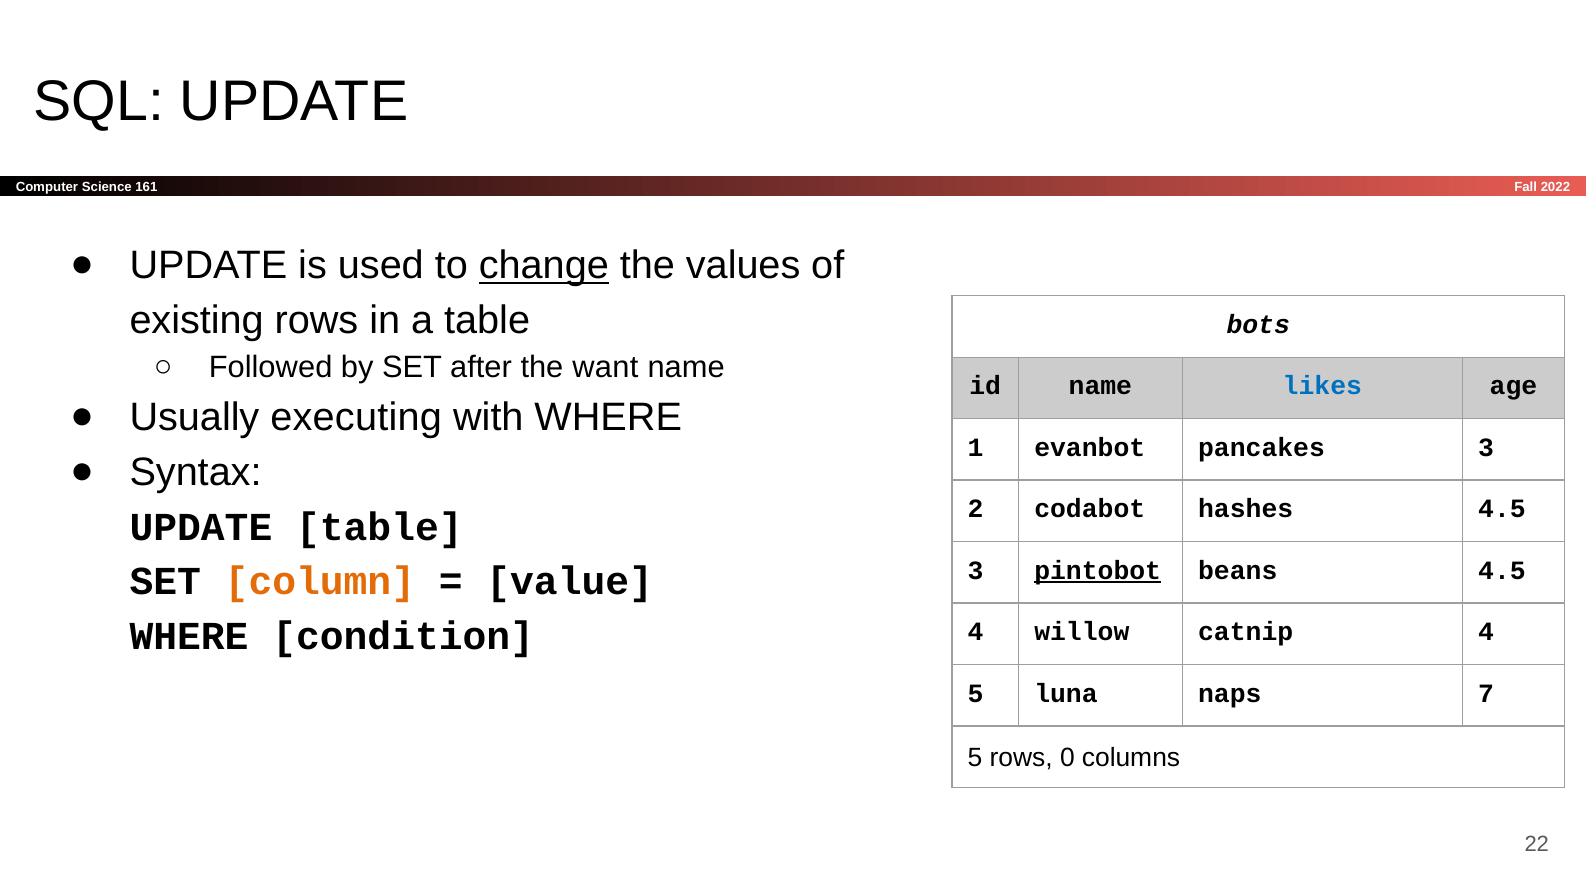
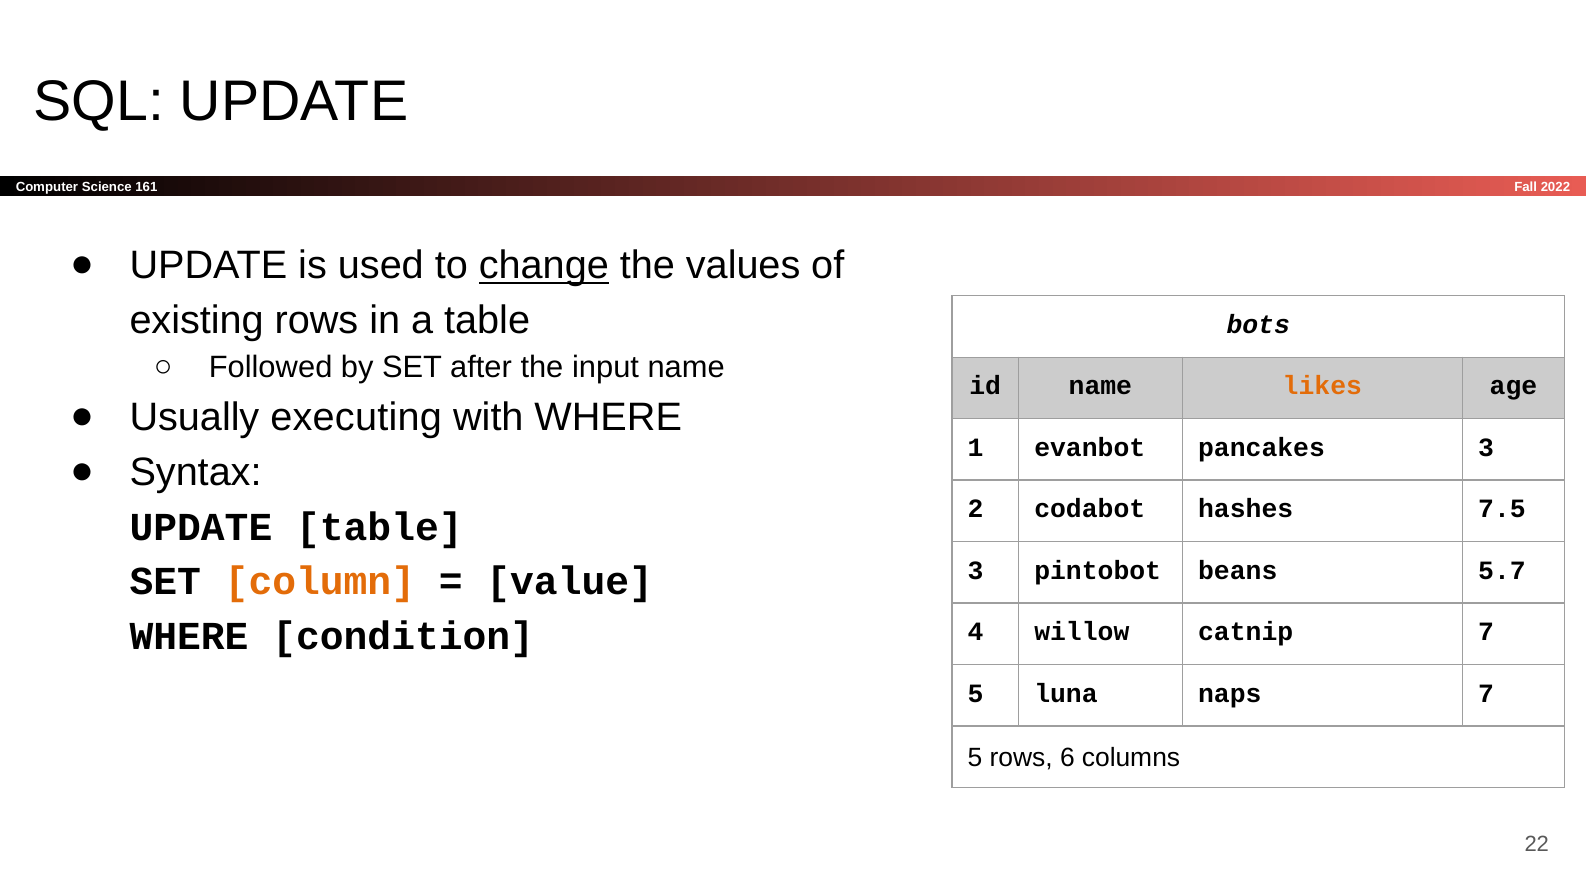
want: want -> input (606, 368)
likes colour: blue -> orange (1322, 386)
hashes 4.5: 4.5 -> 7.5 (1502, 509)
pintobot underline: present -> none (1098, 571)
beans 4.5: 4.5 -> 5.7 (1502, 571)
catnip 4: 4 -> 7 (1486, 632)
0: 0 -> 6 (1067, 757)
